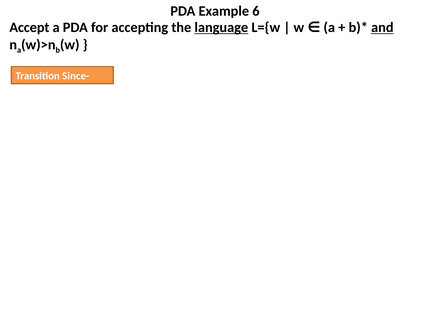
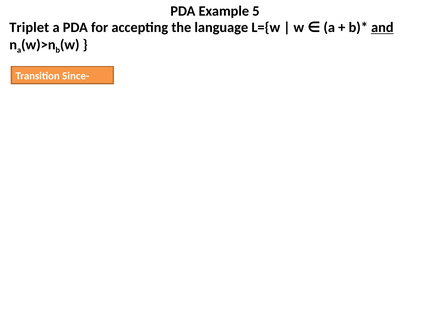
6: 6 -> 5 (256, 11)
Accept: Accept -> Triplet (29, 27)
language underline: present -> none (221, 27)
